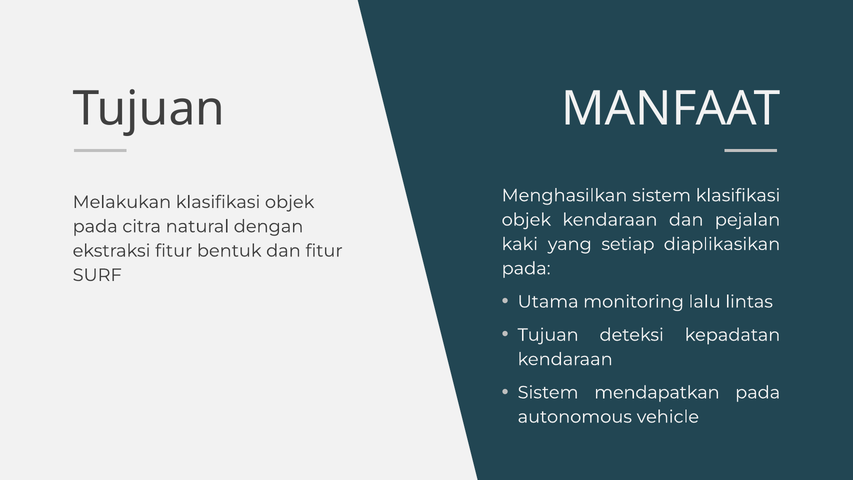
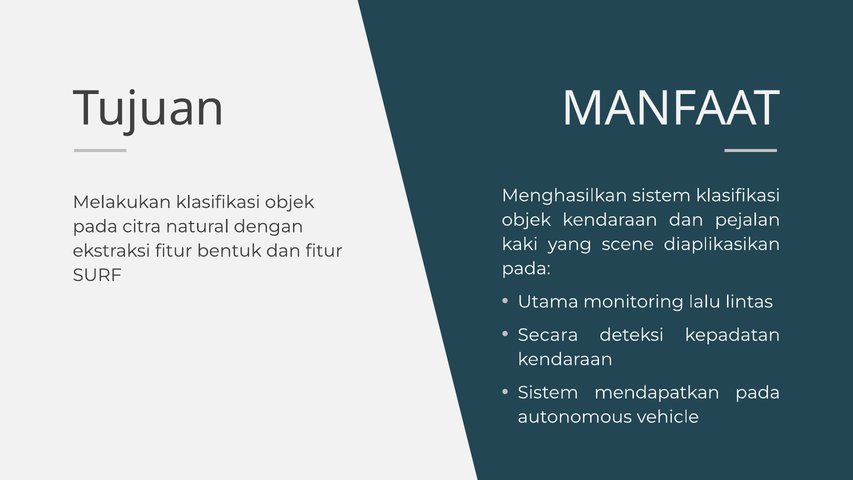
setiap: setiap -> scene (628, 244)
Tujuan: Tujuan -> Secara (548, 335)
